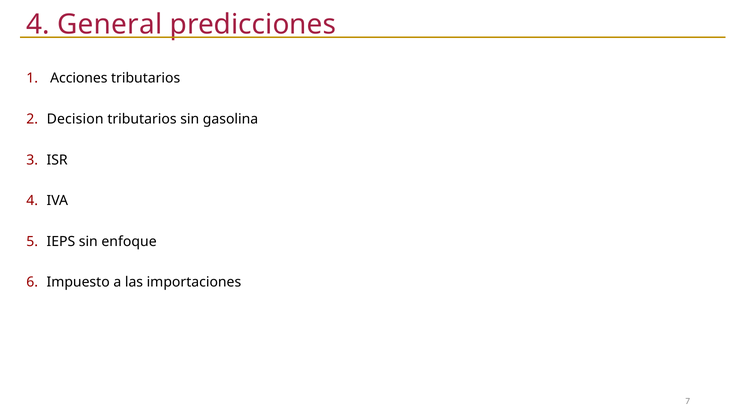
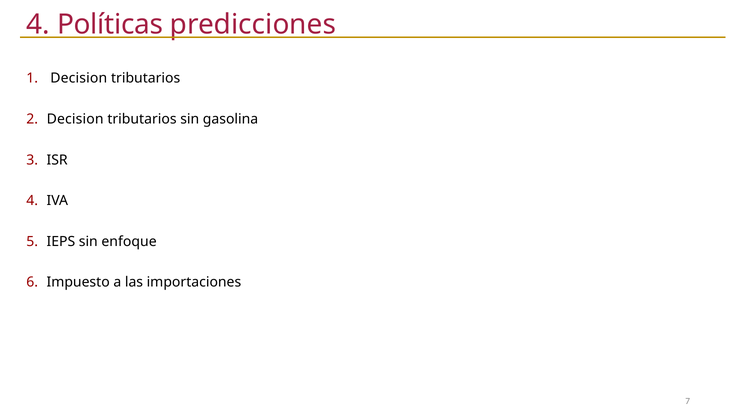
General: General -> Políticas (110, 25)
Acciones: Acciones -> Decision (79, 78)
